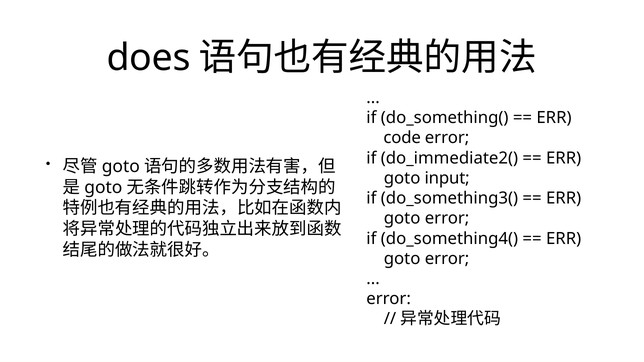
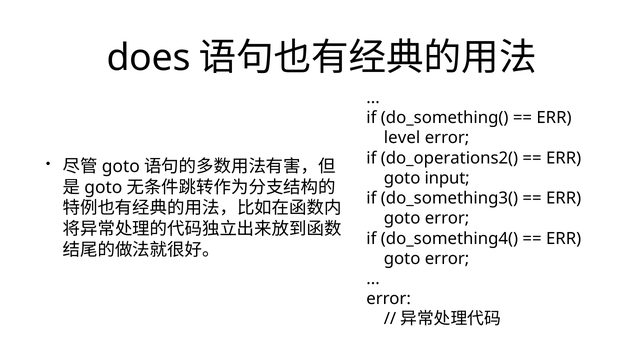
code: code -> level (402, 138)
do_immediate2(: do_immediate2( -> do_operations2( (449, 158)
